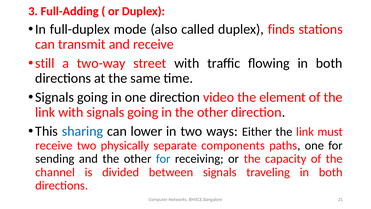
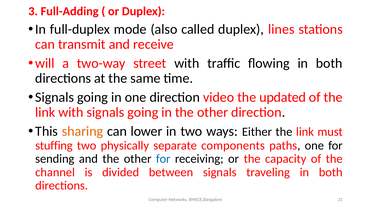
finds: finds -> lines (281, 29)
still: still -> will (45, 63)
element: element -> updated (283, 97)
sharing colour: blue -> orange (83, 131)
receive: receive -> stuffing (54, 145)
